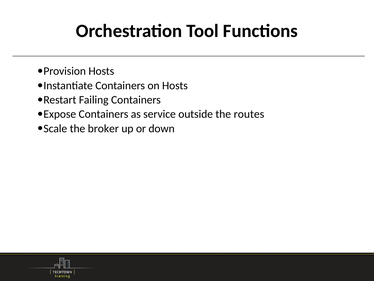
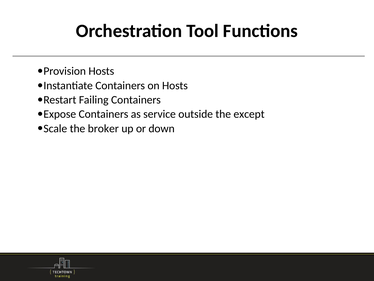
routes: routes -> except (249, 114)
